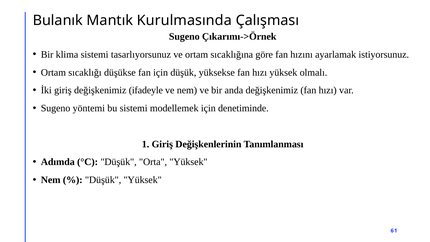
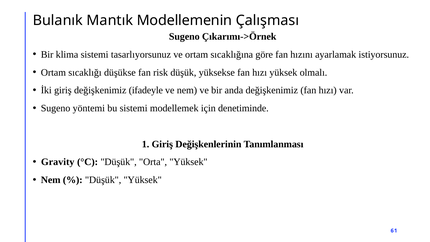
Kurulmasında: Kurulmasında -> Modellemenin (184, 21)
fan için: için -> risk (161, 72)
Adımda: Adımda -> Gravity (58, 162)
